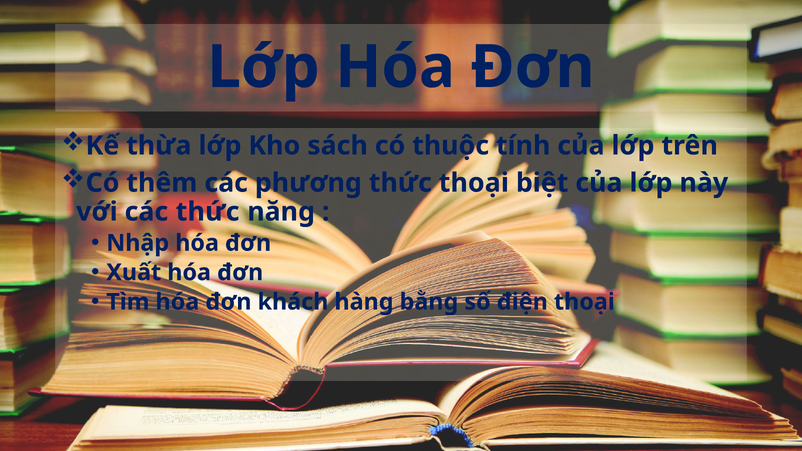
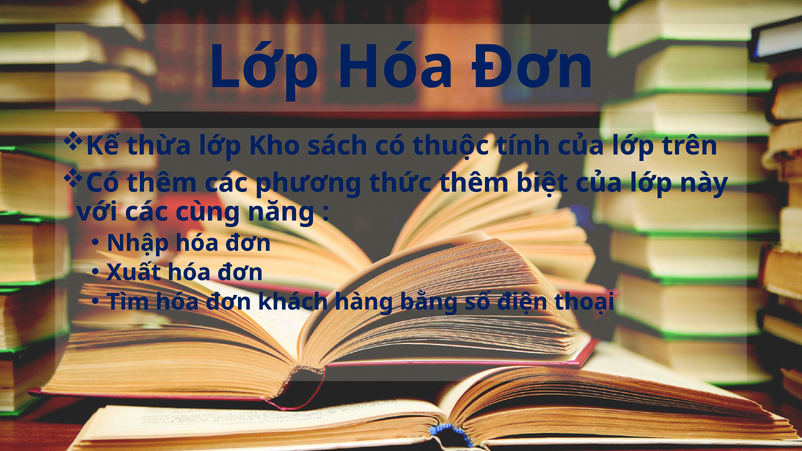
thức thoại: thoại -> thêm (474, 183)
các thức: thức -> cùng (208, 212)
